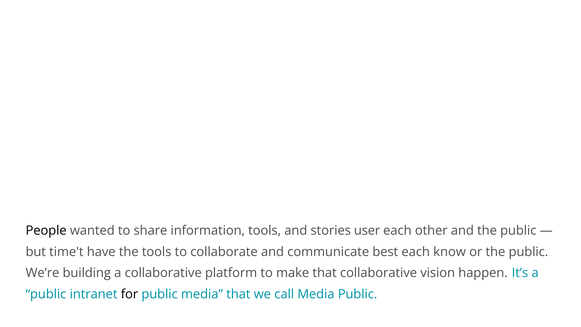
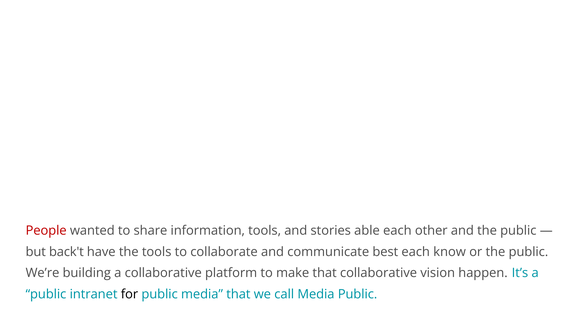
People colour: black -> red (46, 230)
user: user -> able (367, 230)
time't: time't -> back't (66, 252)
